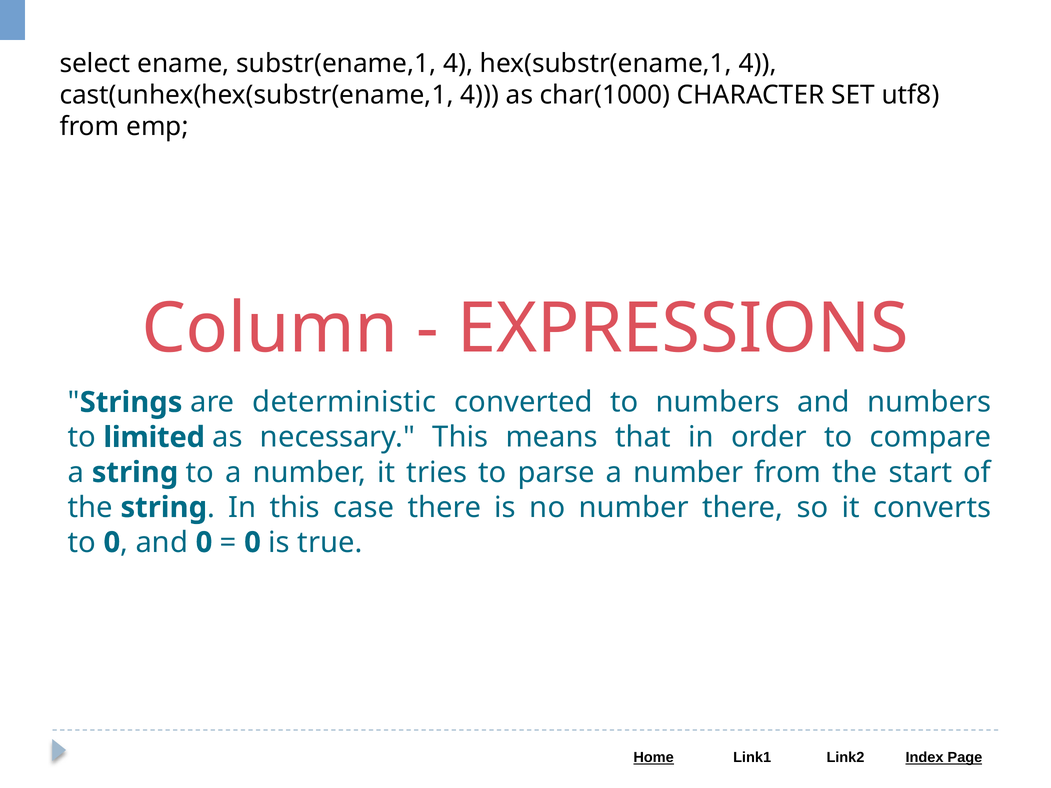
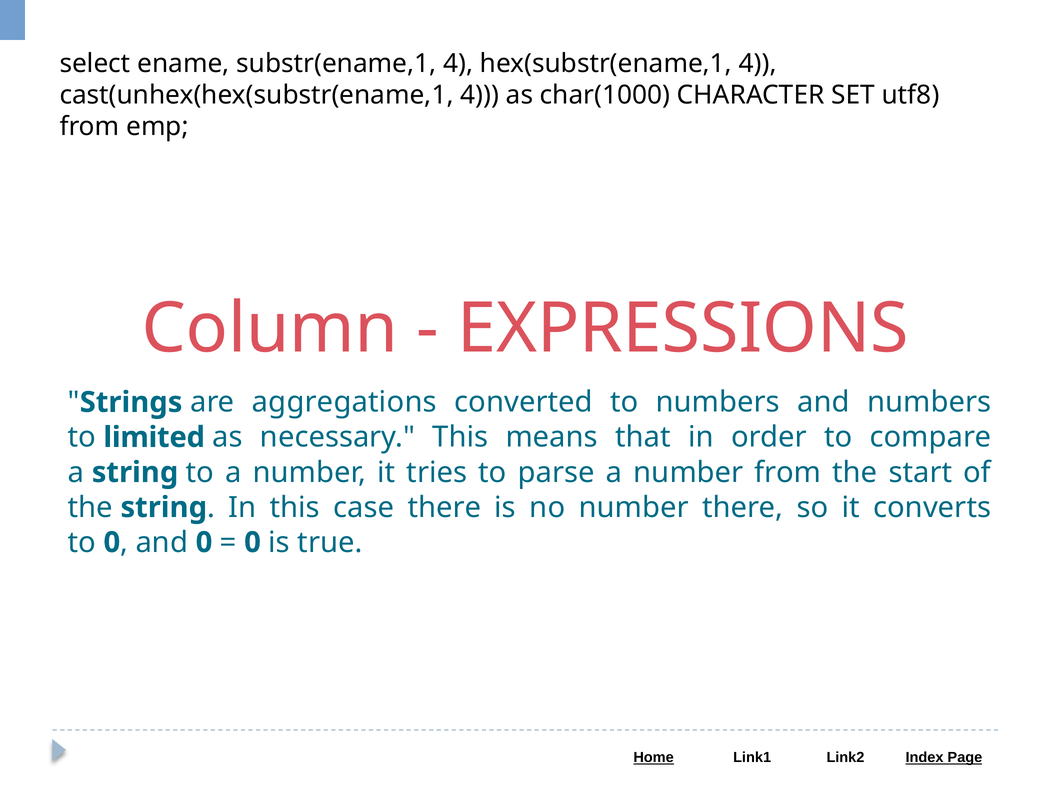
deterministic: deterministic -> aggregations (344, 402)
